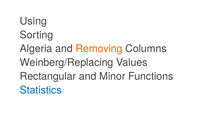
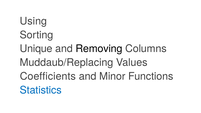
Algeria: Algeria -> Unique (36, 49)
Removing colour: orange -> black (99, 49)
Weinberg/Replacing: Weinberg/Replacing -> Muddaub/Replacing (67, 63)
Rectangular: Rectangular -> Coefficients (48, 76)
